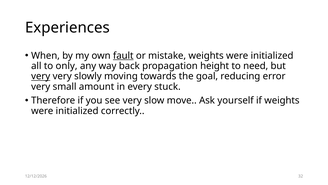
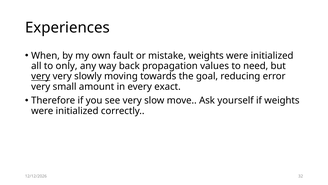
fault underline: present -> none (123, 55)
height: height -> values (215, 66)
stuck: stuck -> exact (167, 86)
